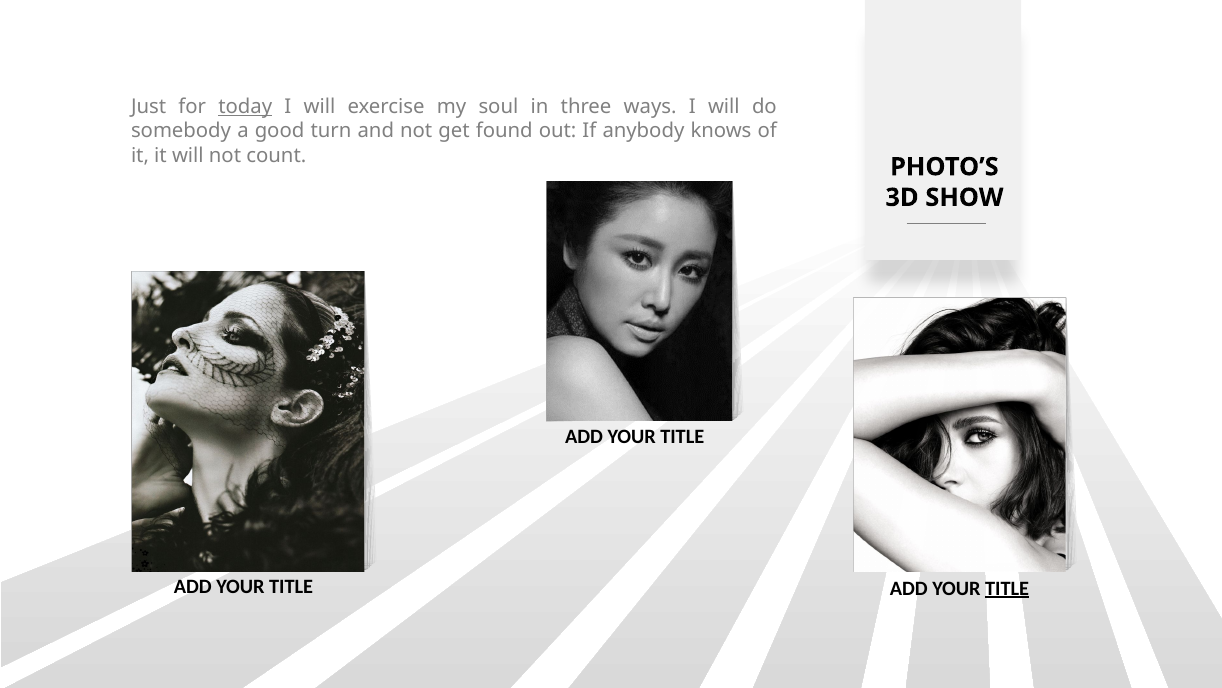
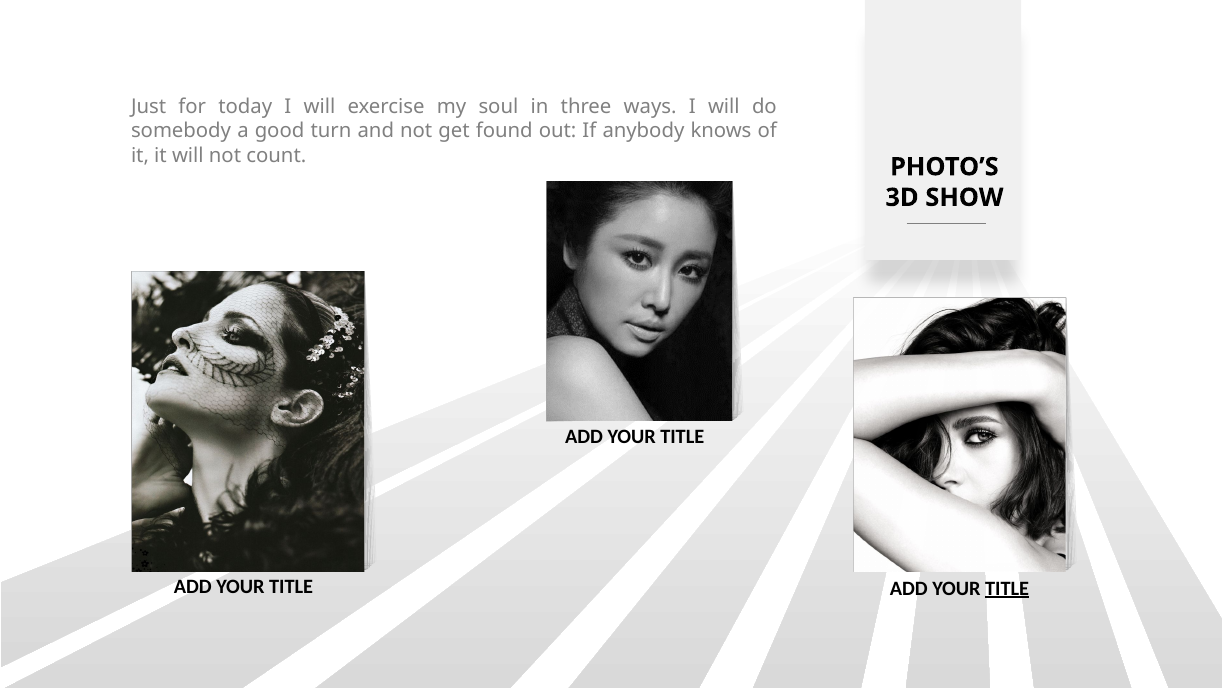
today underline: present -> none (245, 106)
